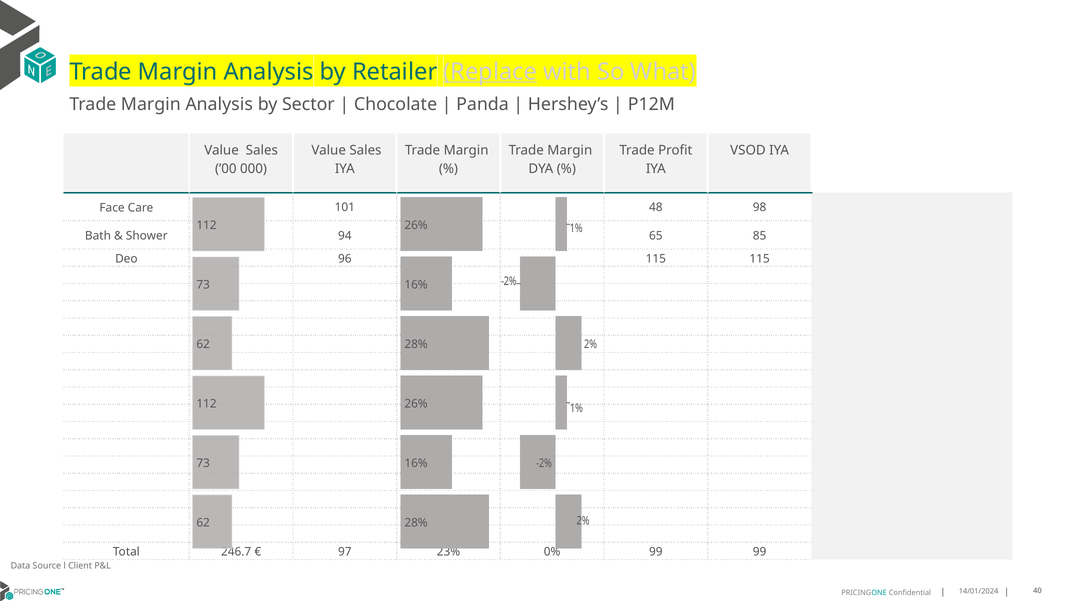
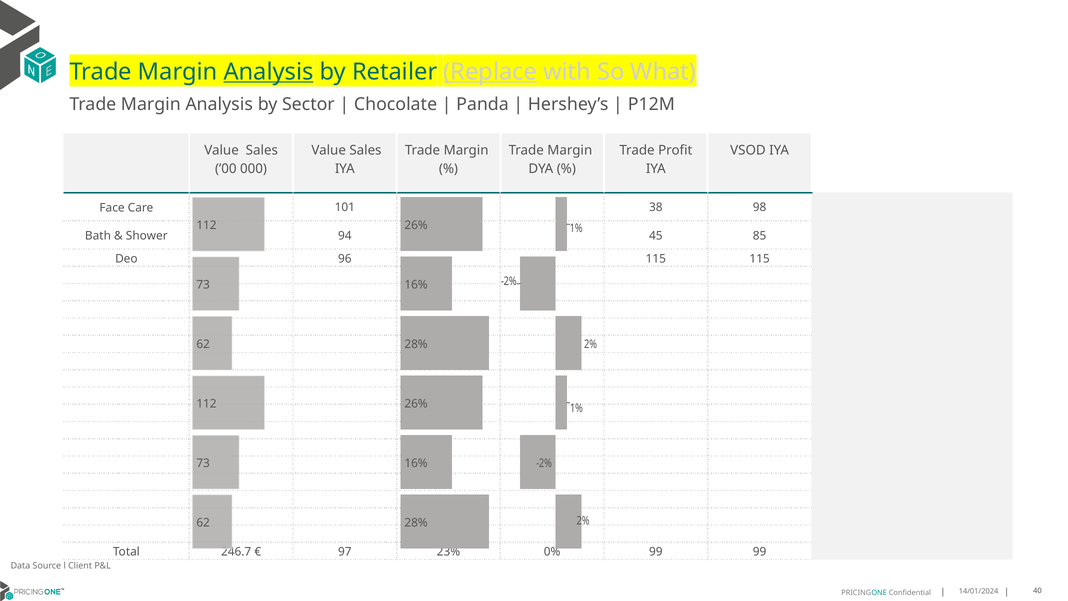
Analysis underline: none -> present (269, 72)
48: 48 -> 38 (656, 207)
65: 65 -> 45 (656, 236)
